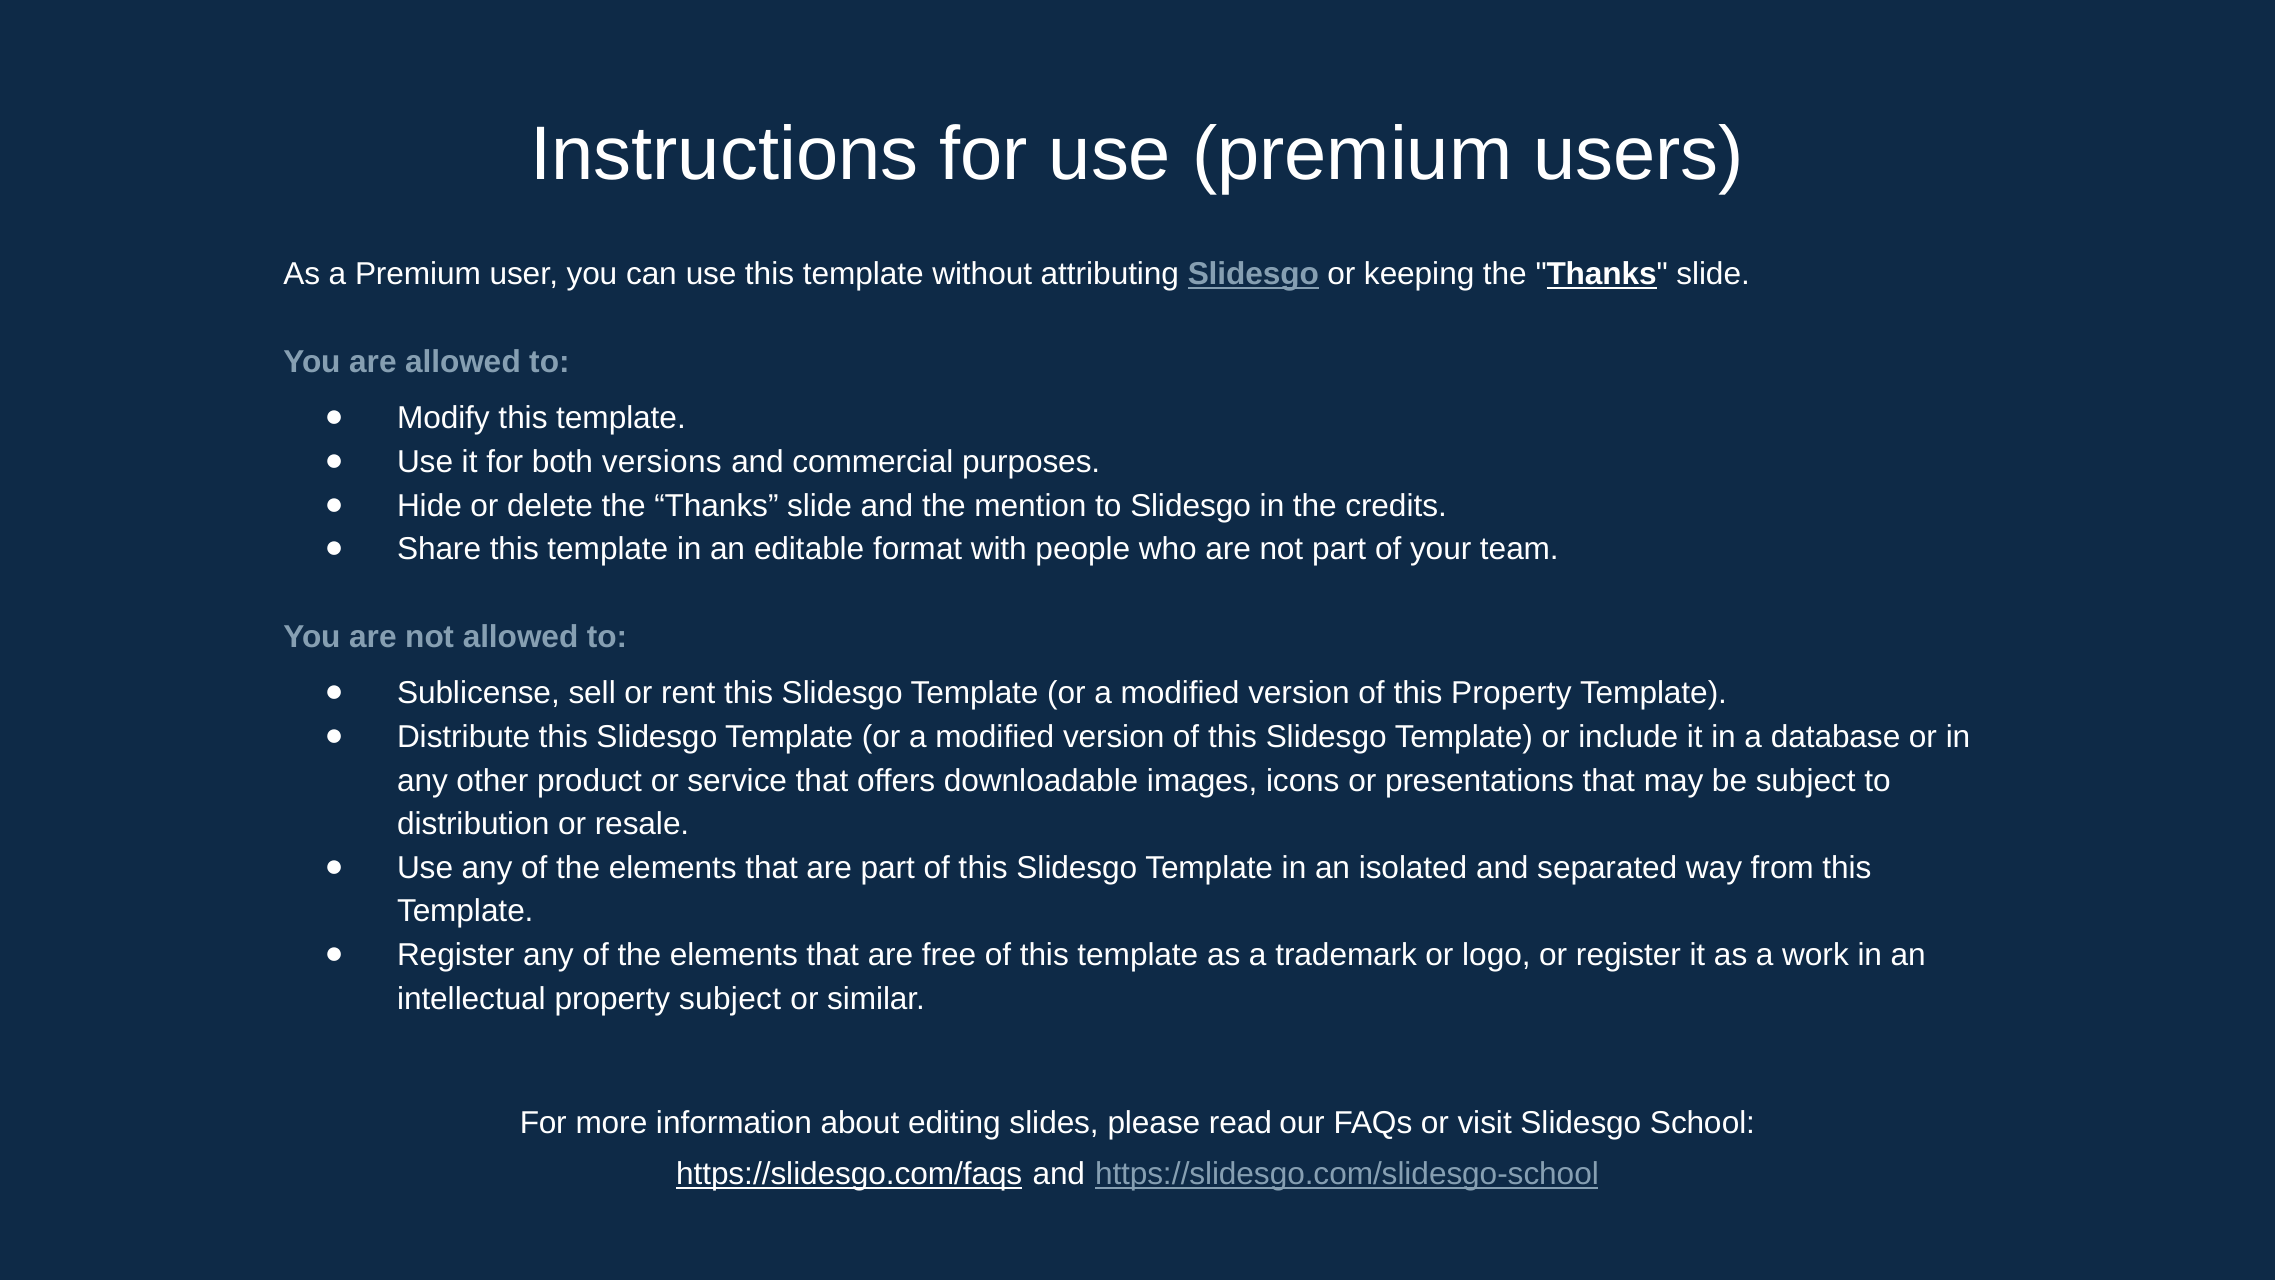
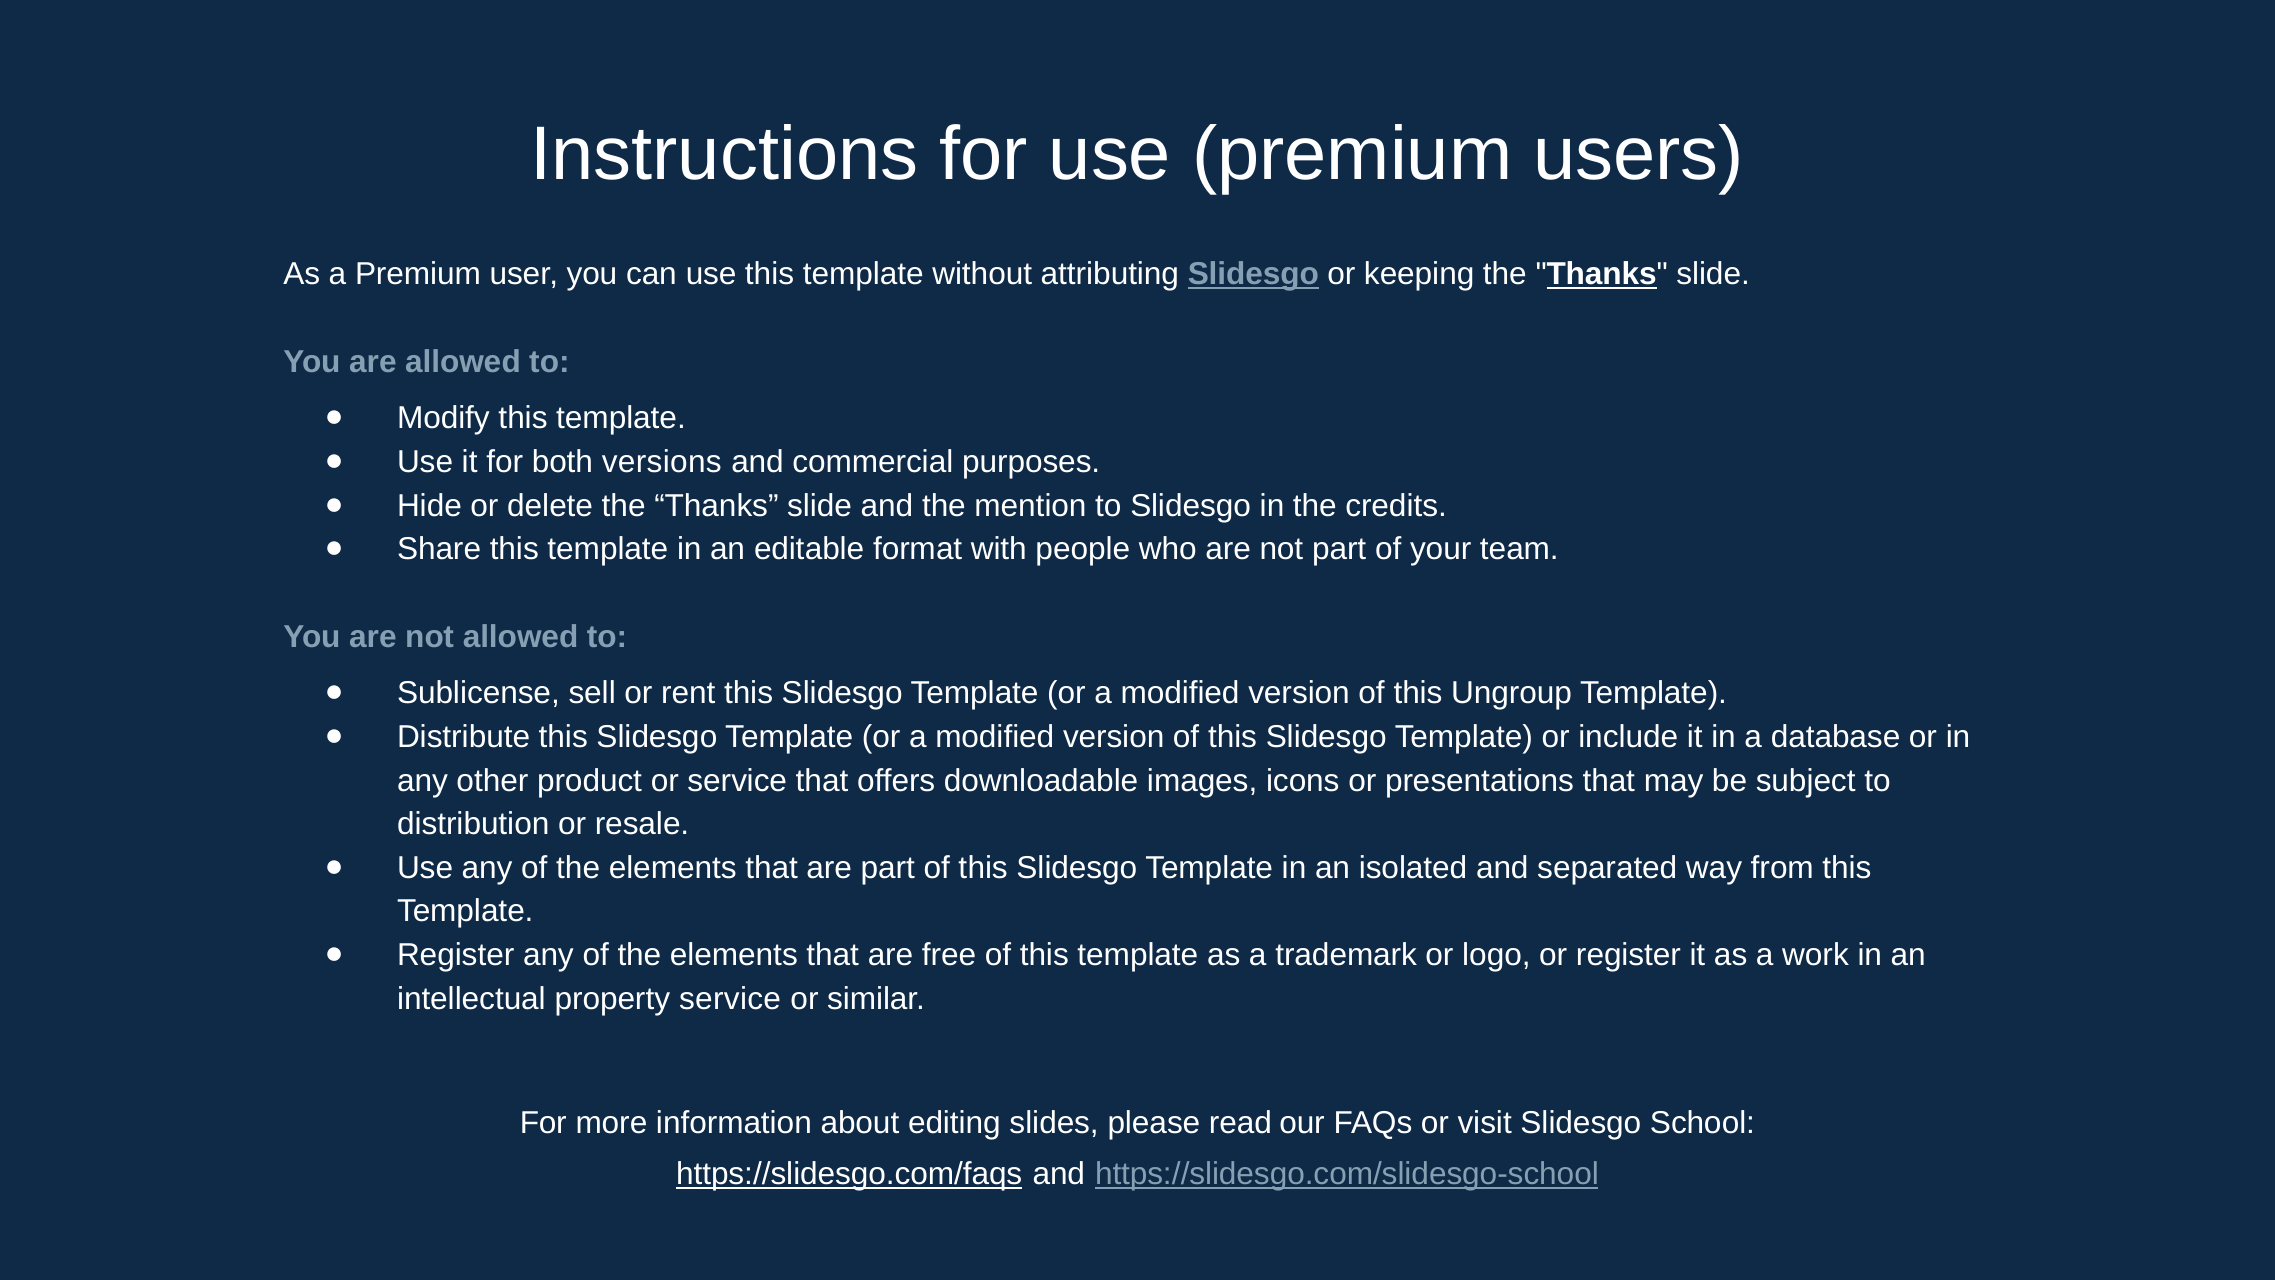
this Property: Property -> Ungroup (1512, 693)
property subject: subject -> service (730, 999)
